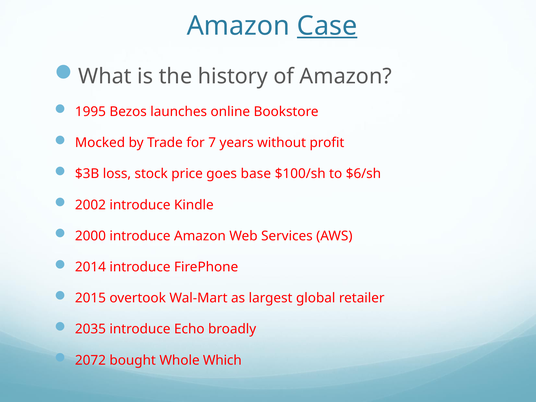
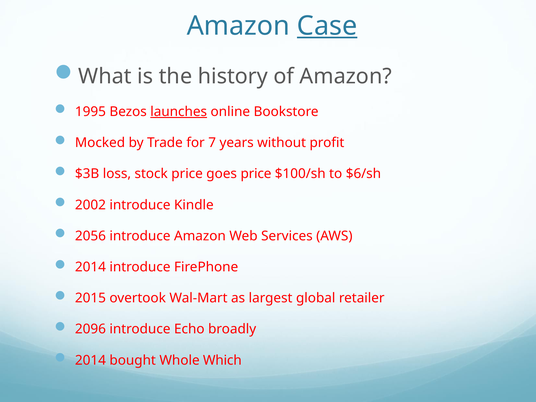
launches underline: none -> present (179, 112)
goes base: base -> price (256, 174)
2000: 2000 -> 2056 (90, 236)
2035: 2035 -> 2096 (90, 329)
2072: 2072 -> 2014 (90, 360)
